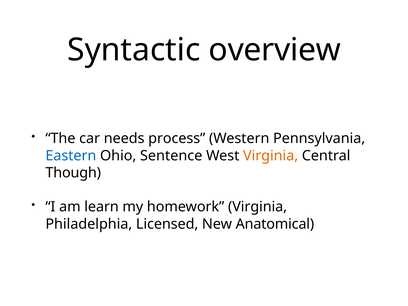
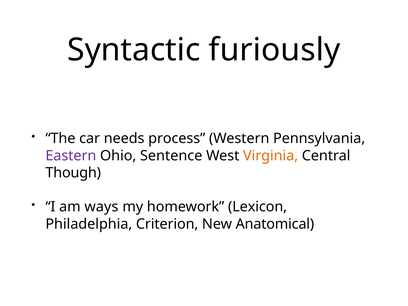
overview: overview -> furiously (275, 50)
Eastern colour: blue -> purple (71, 156)
learn: learn -> ways (101, 207)
homework Virginia: Virginia -> Lexicon (258, 207)
Licensed: Licensed -> Criterion (167, 224)
